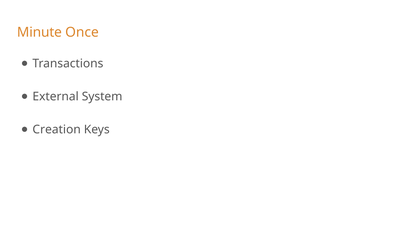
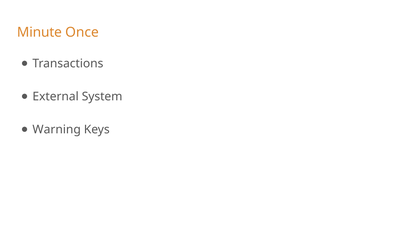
Creation: Creation -> Warning (57, 130)
